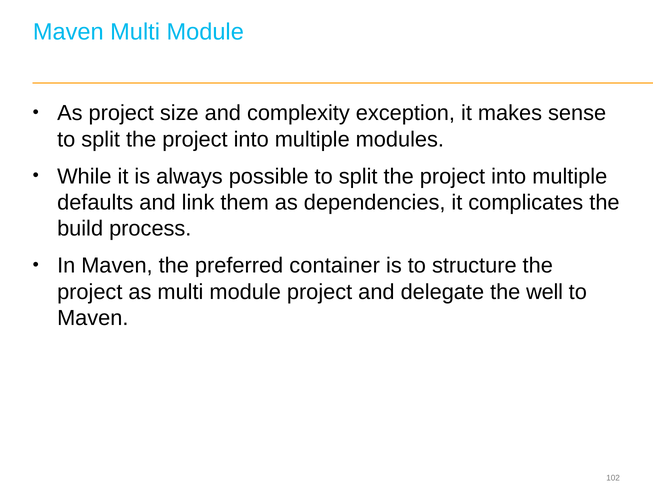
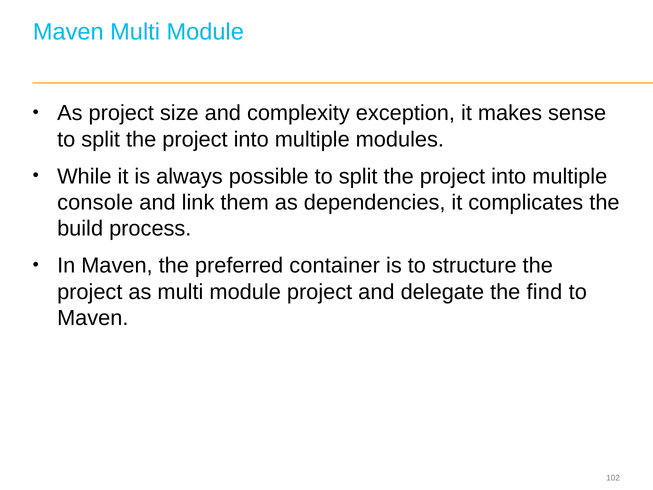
defaults: defaults -> console (95, 202)
well: well -> find (544, 292)
